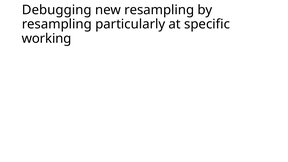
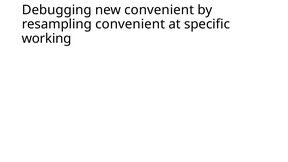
new resampling: resampling -> convenient (159, 10)
resampling particularly: particularly -> convenient (130, 24)
